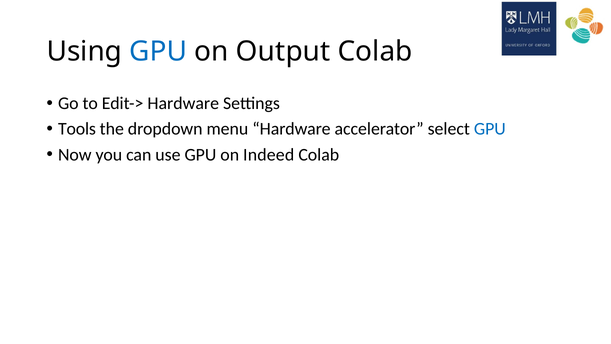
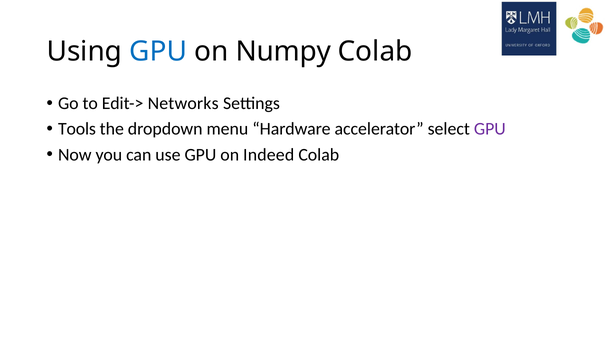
Output: Output -> Numpy (283, 51)
Edit-> Hardware: Hardware -> Networks (183, 103)
GPU colour: blue -> purple (490, 129)
